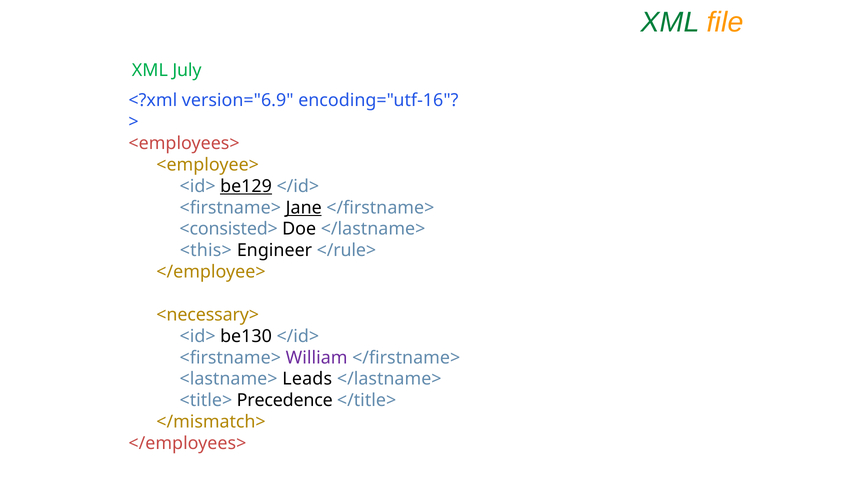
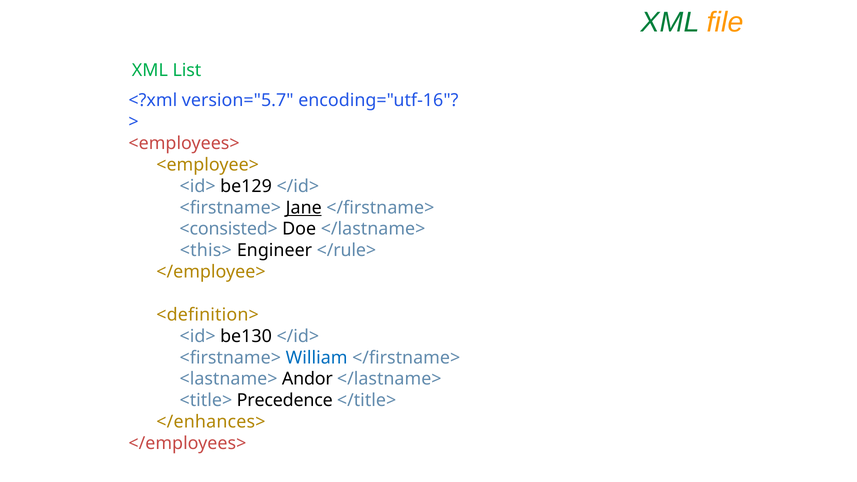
July: July -> List (187, 70)
version="6.9: version="6.9 -> version="5.7 (238, 100)
be129 underline: present -> none (246, 186)
<necessary>: <necessary> -> <definition> (208, 315)
William colour: purple -> blue (317, 358)
Leads: Leads -> Andor (307, 379)
</mismatch>: </mismatch> -> </enhances> (211, 422)
